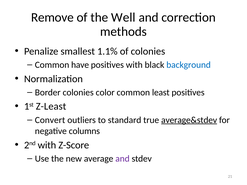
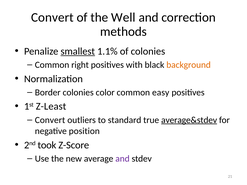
Remove: Remove -> Convert (52, 18)
smallest underline: none -> present (78, 51)
have: have -> right (80, 65)
background colour: blue -> orange (189, 65)
least: least -> easy (161, 93)
columns: columns -> position (84, 131)
2nd with: with -> took (47, 145)
